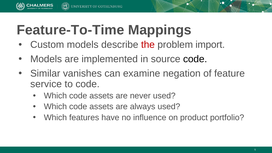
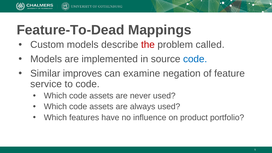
Feature-To-Time: Feature-To-Time -> Feature-To-Dead (71, 30)
import: import -> called (210, 45)
code colour: black -> blue (195, 59)
vanishes: vanishes -> improves (82, 74)
